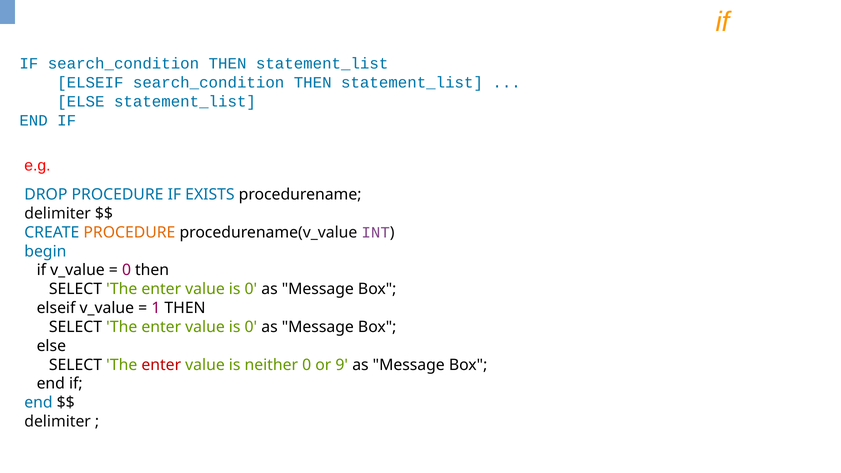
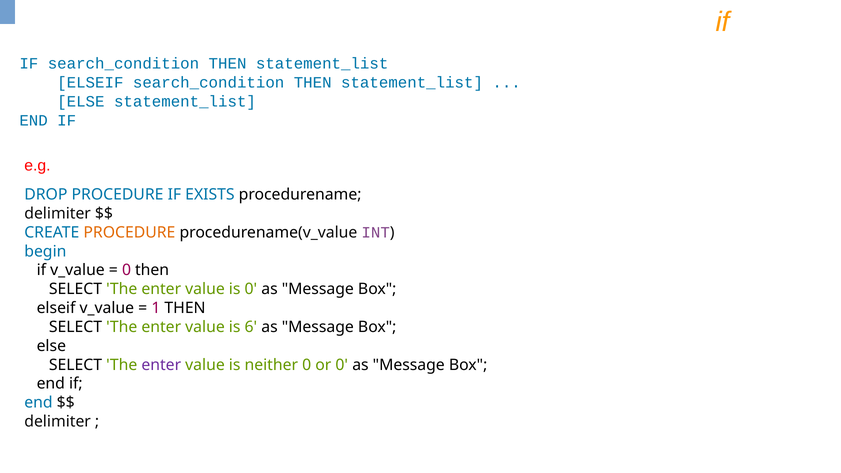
0: 0 -> 6 (251, 327)
enter colour: red -> purple (161, 365)
or 9: 9 -> 0 (342, 365)
